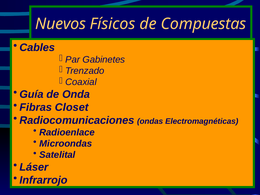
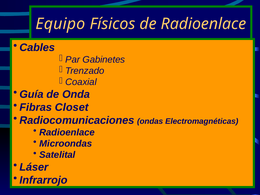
Nuevos: Nuevos -> Equipo (60, 24)
de Compuestas: Compuestas -> Radioenlace (203, 24)
